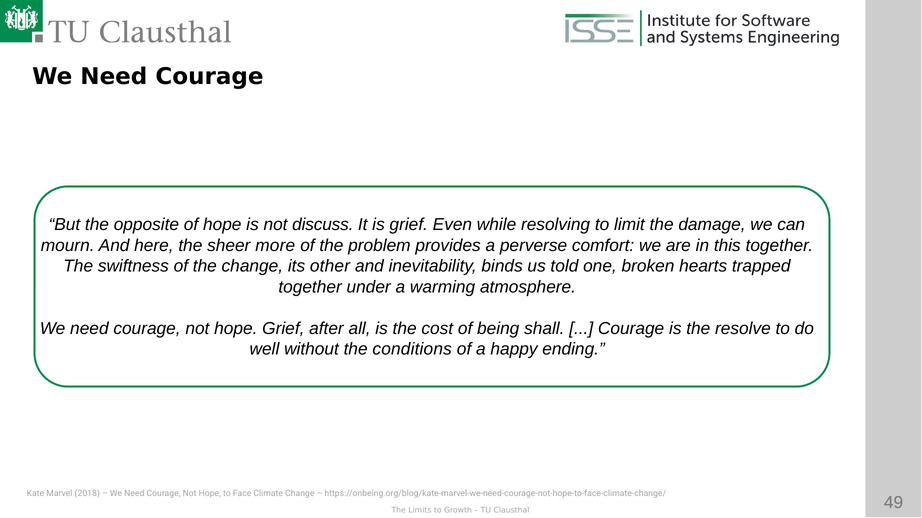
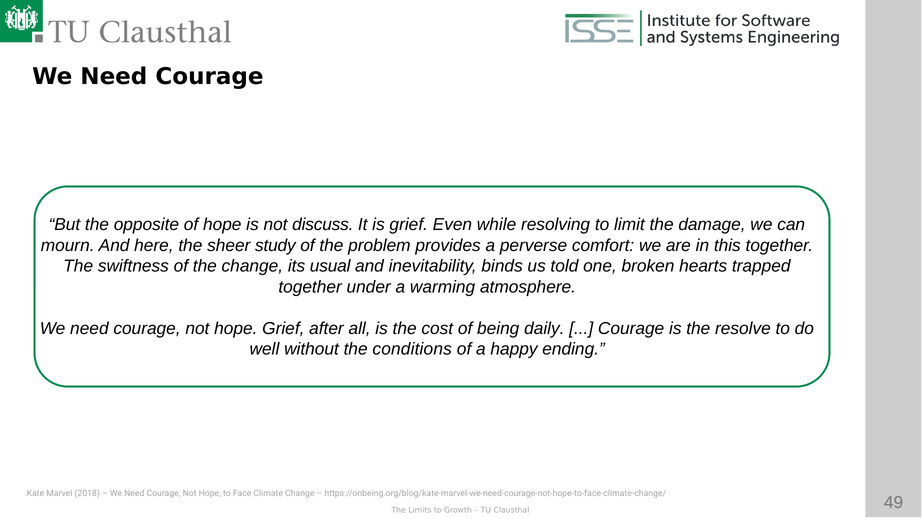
more: more -> study (275, 246)
other: other -> usual (330, 267)
shall: shall -> daily (544, 329)
